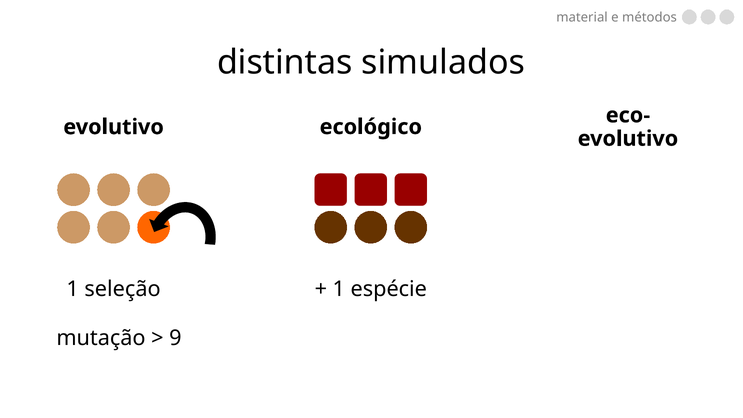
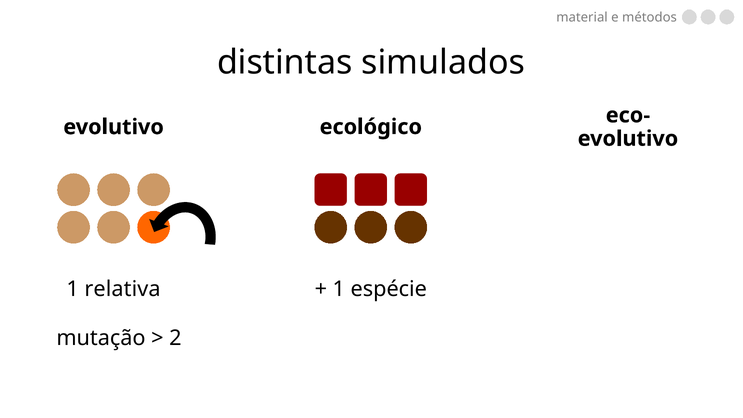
seleção: seleção -> relativa (123, 289)
9: 9 -> 2 (175, 338)
